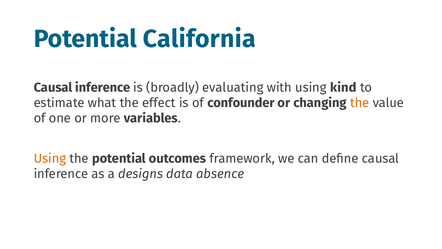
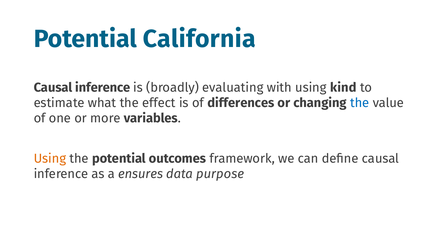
confounder: confounder -> differences (241, 103)
the colour: orange -> blue (360, 103)
designs: designs -> ensures (141, 174)
absence: absence -> purpose (220, 174)
